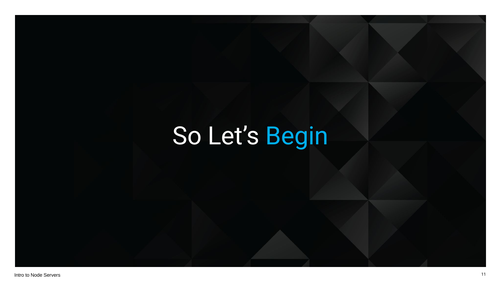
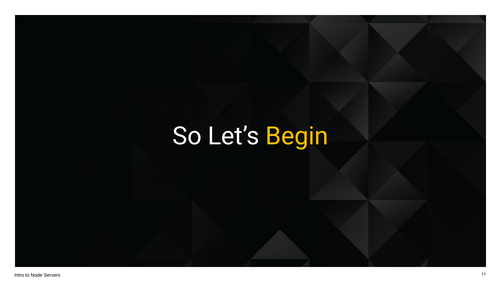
Begin colour: light blue -> yellow (297, 136)
